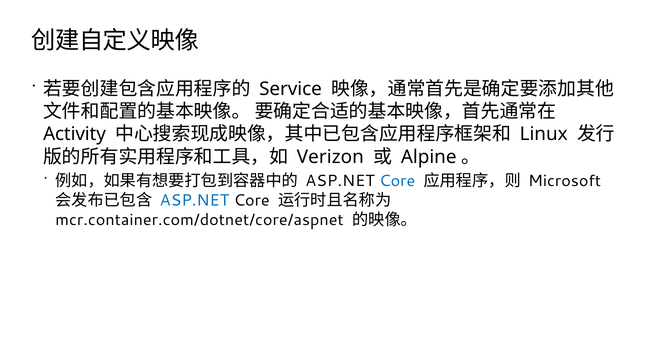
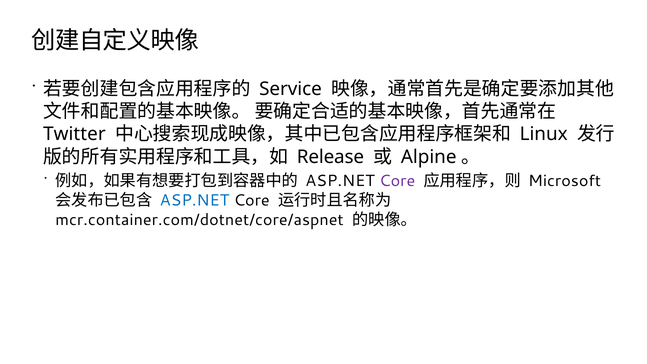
Activity: Activity -> Twitter (74, 134)
Verizon: Verizon -> Release (330, 157)
Core colour: blue -> purple (397, 181)
